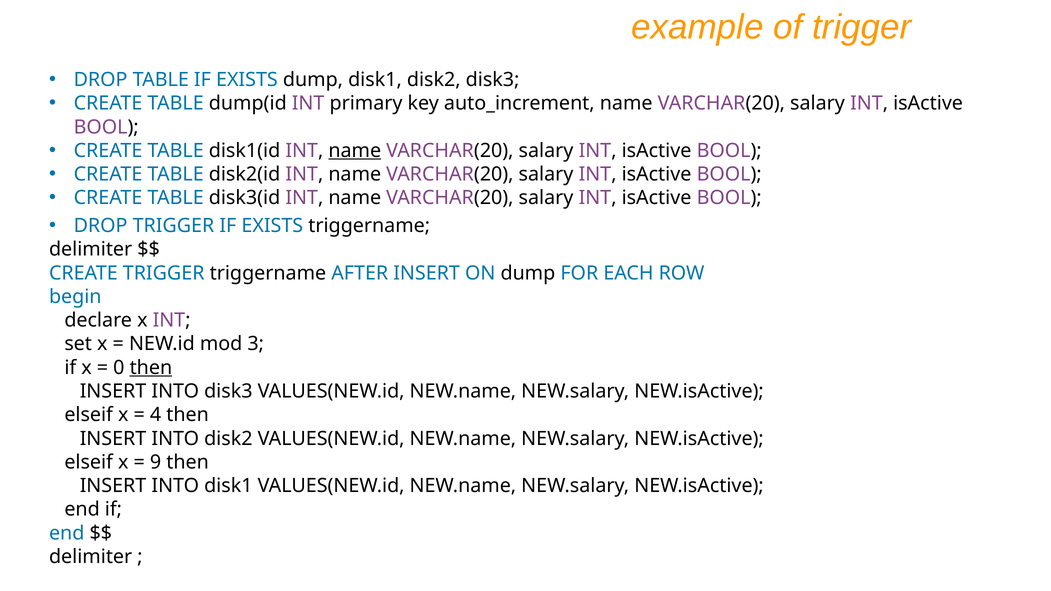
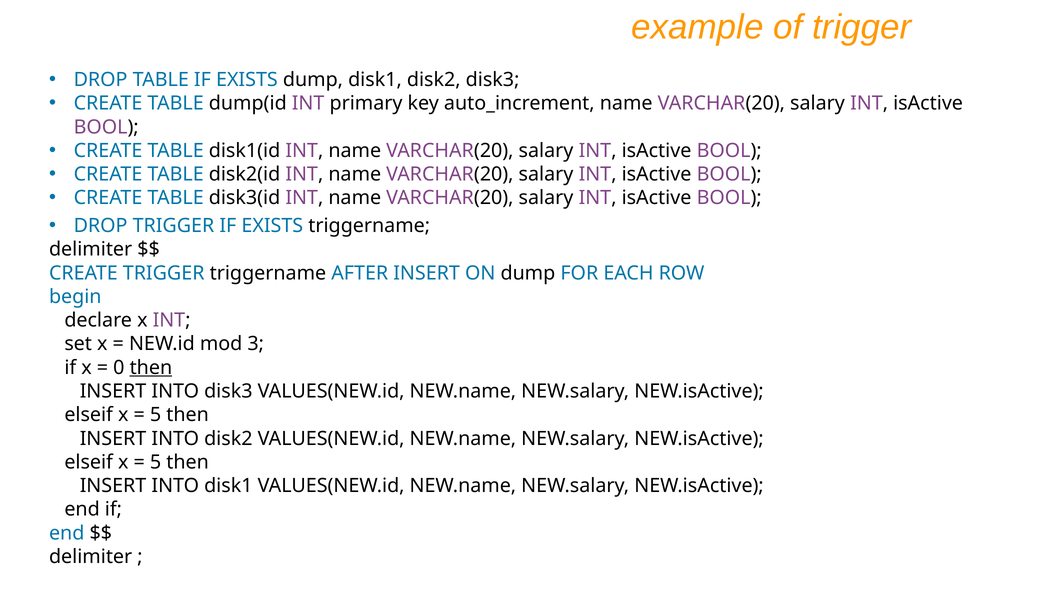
name underline: present -> none (355, 151)
4: 4 -> 5 (156, 415)
9: 9 -> 5 (156, 462)
